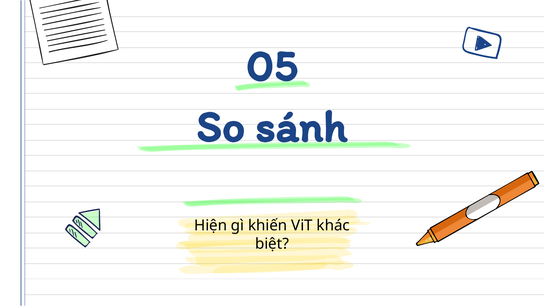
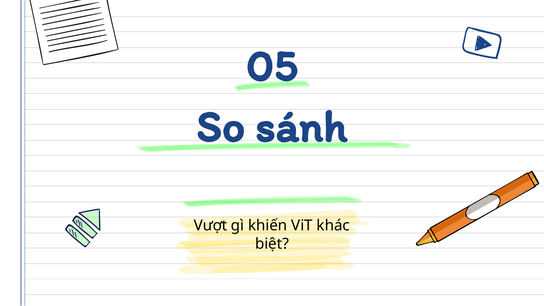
Hiện: Hiện -> Vượt (211, 226)
